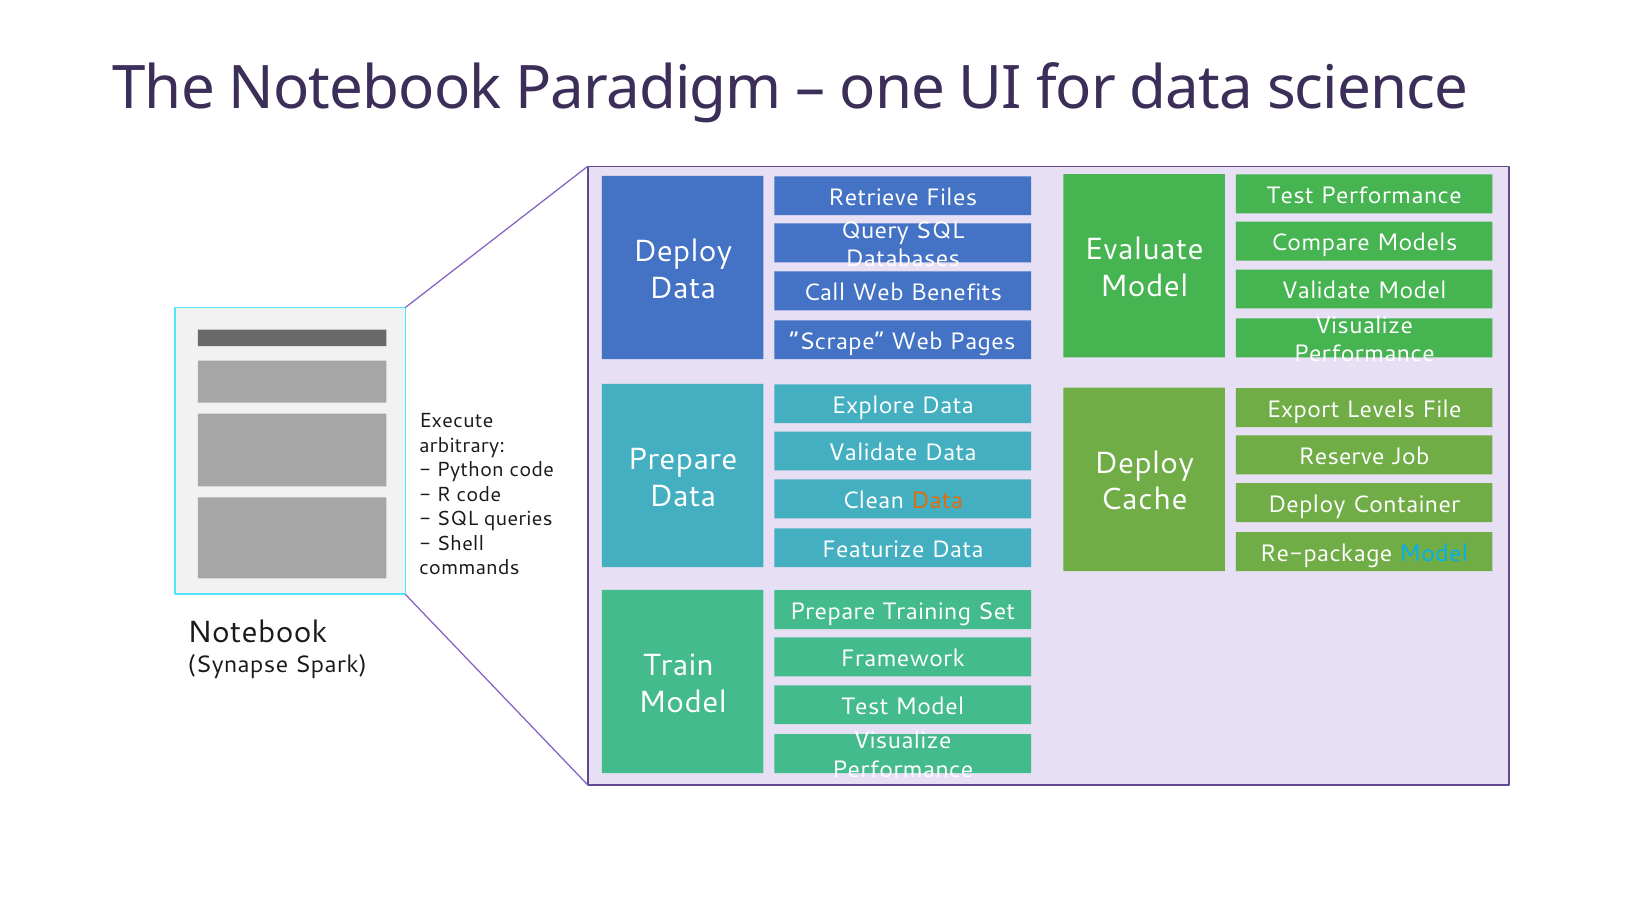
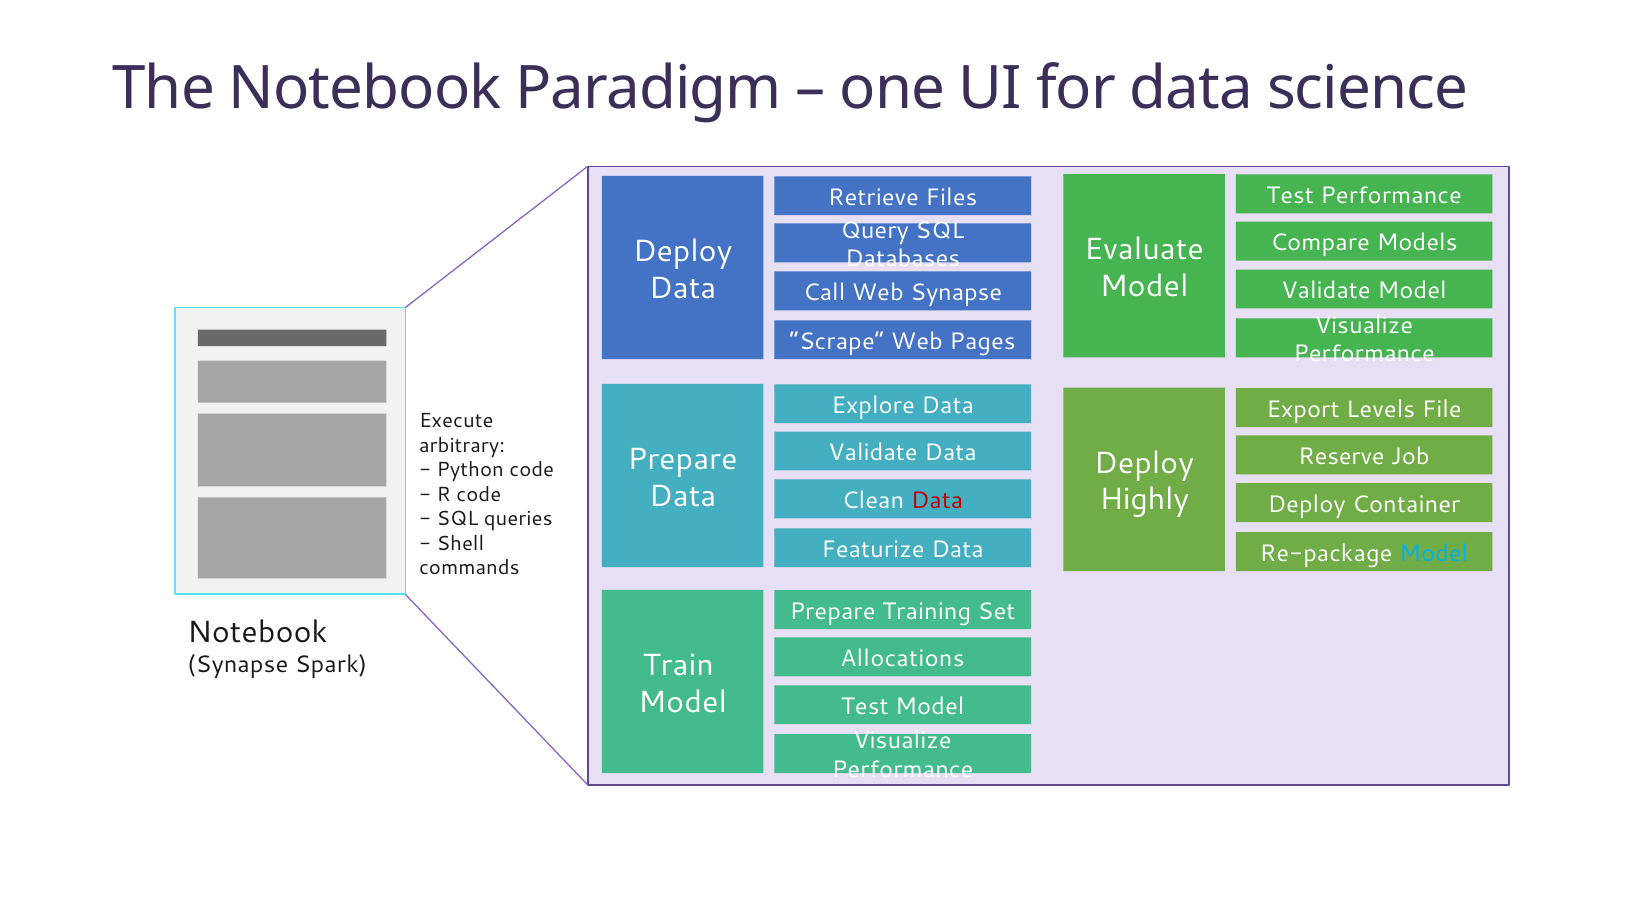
Web Benefits: Benefits -> Synapse (956, 293)
Cache: Cache -> Highly (1144, 500)
Data colour: orange -> red (937, 501)
Framework: Framework -> Allocations (903, 659)
